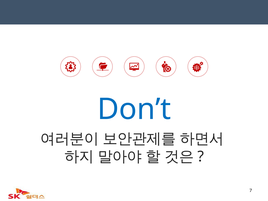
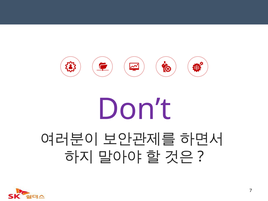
Don’t colour: blue -> purple (134, 109)
